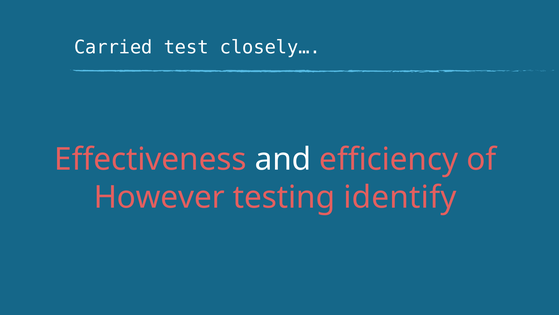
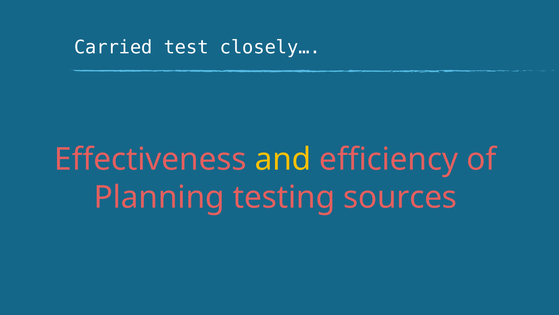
and colour: white -> yellow (283, 159)
However: However -> Planning (159, 197)
identify: identify -> sources (400, 197)
